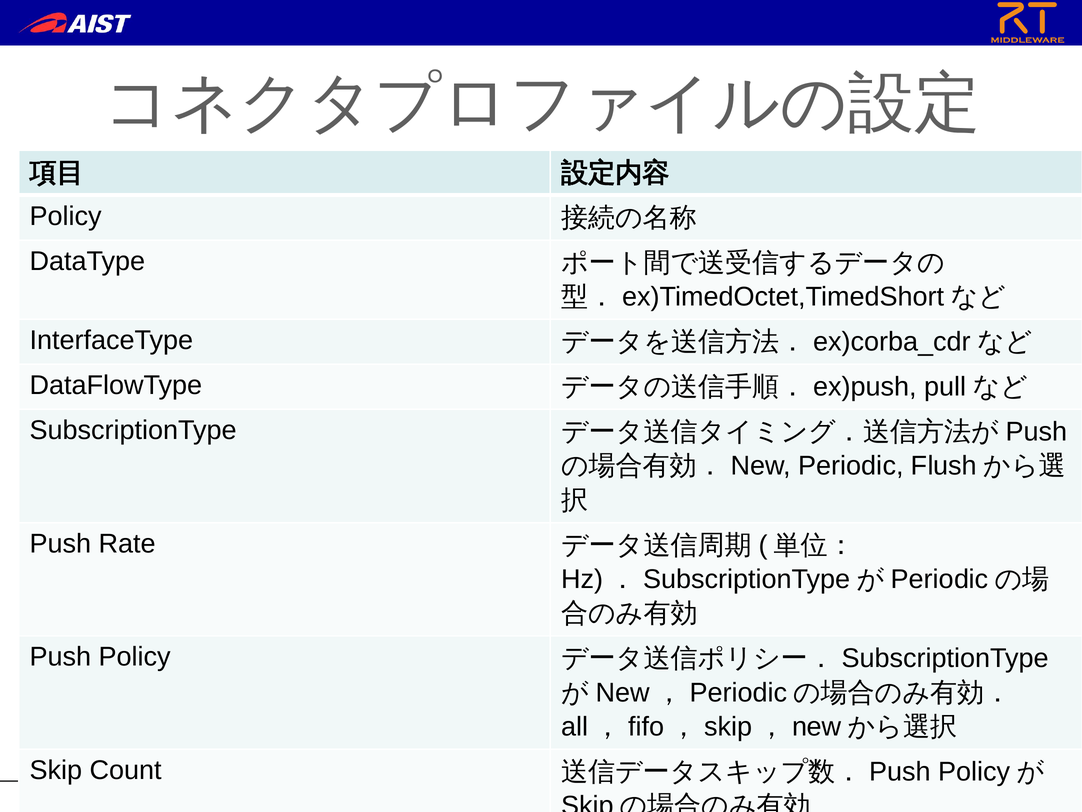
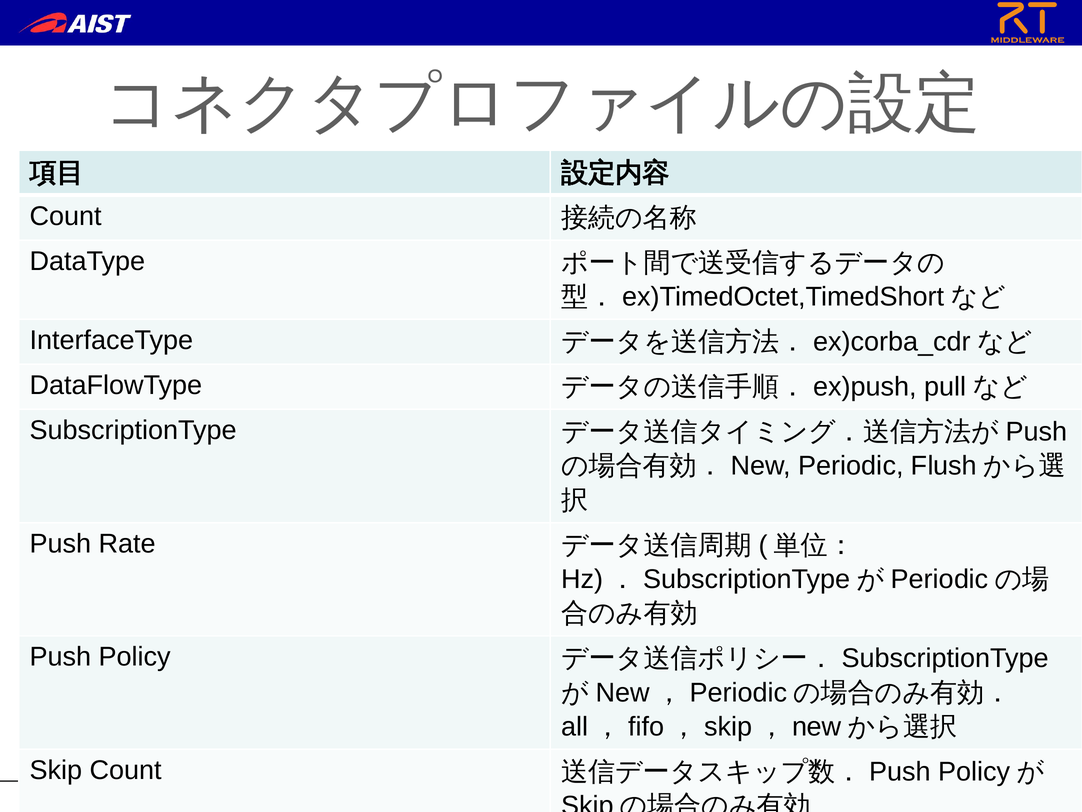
Policy: Policy -> Count (66, 216)
